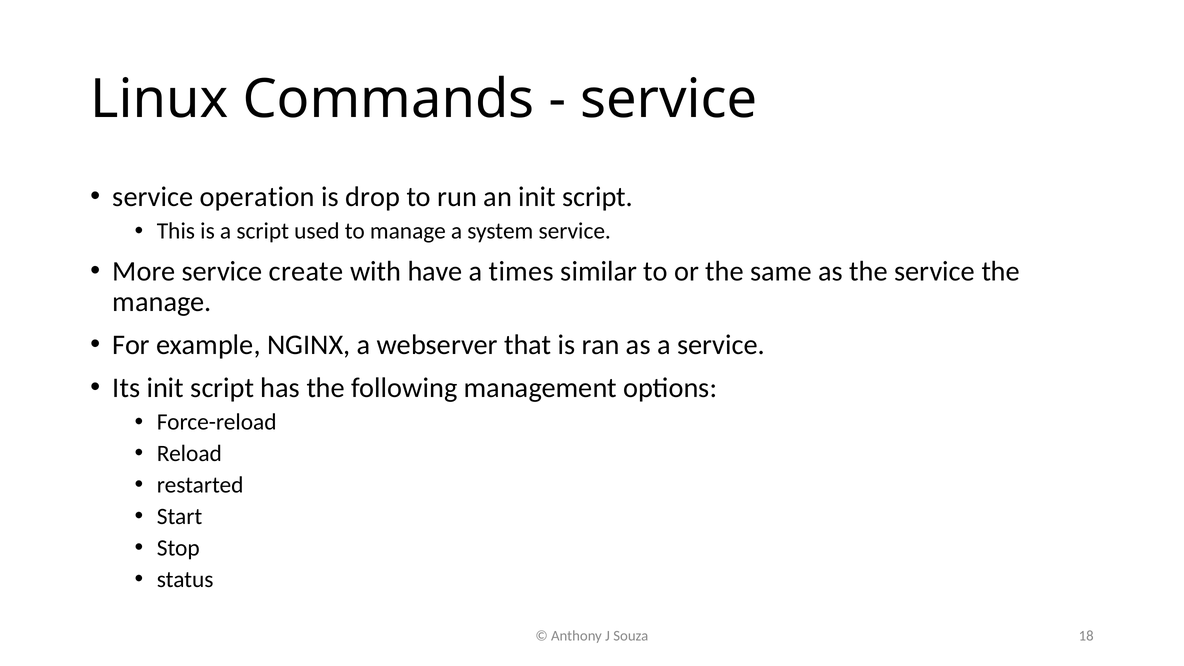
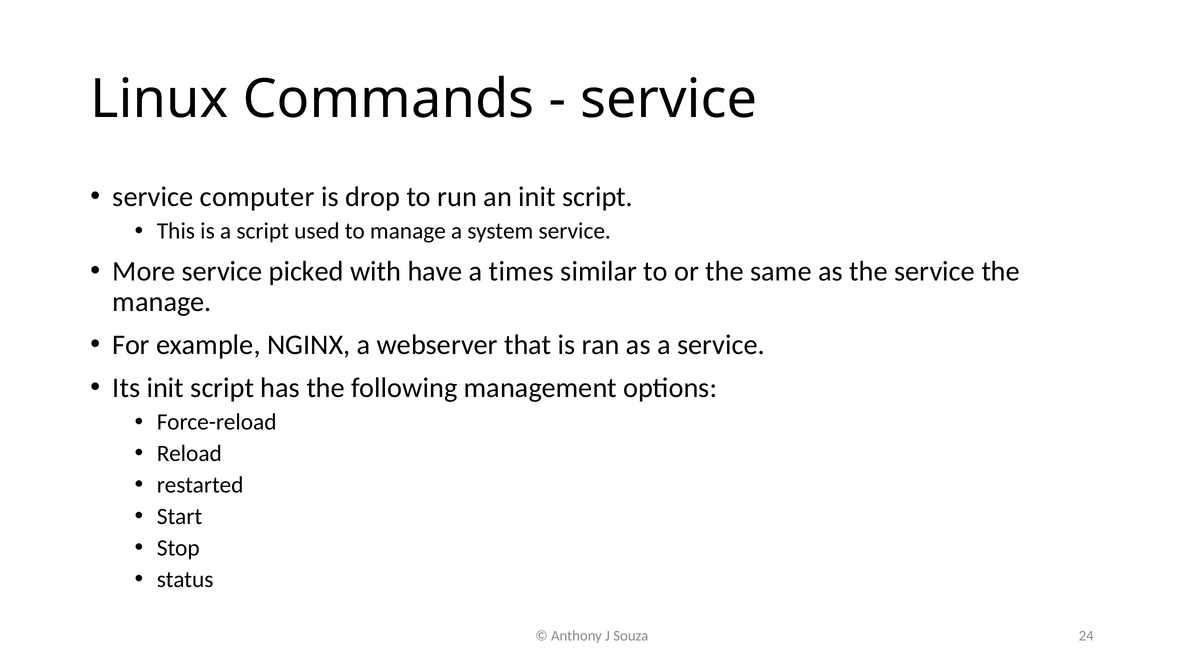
operation: operation -> computer (257, 197)
create: create -> picked (306, 271)
18: 18 -> 24 (1086, 636)
